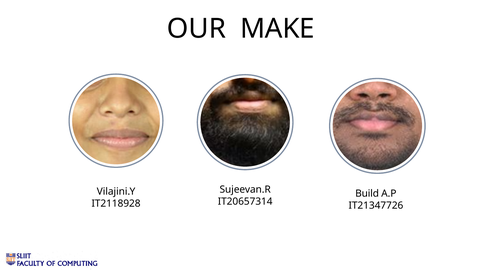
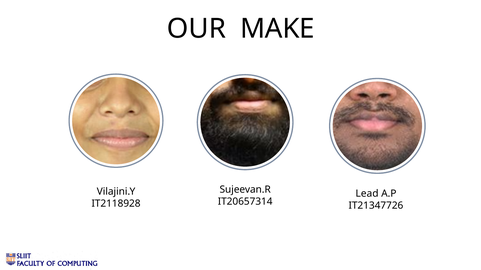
Build: Build -> Lead (367, 194)
